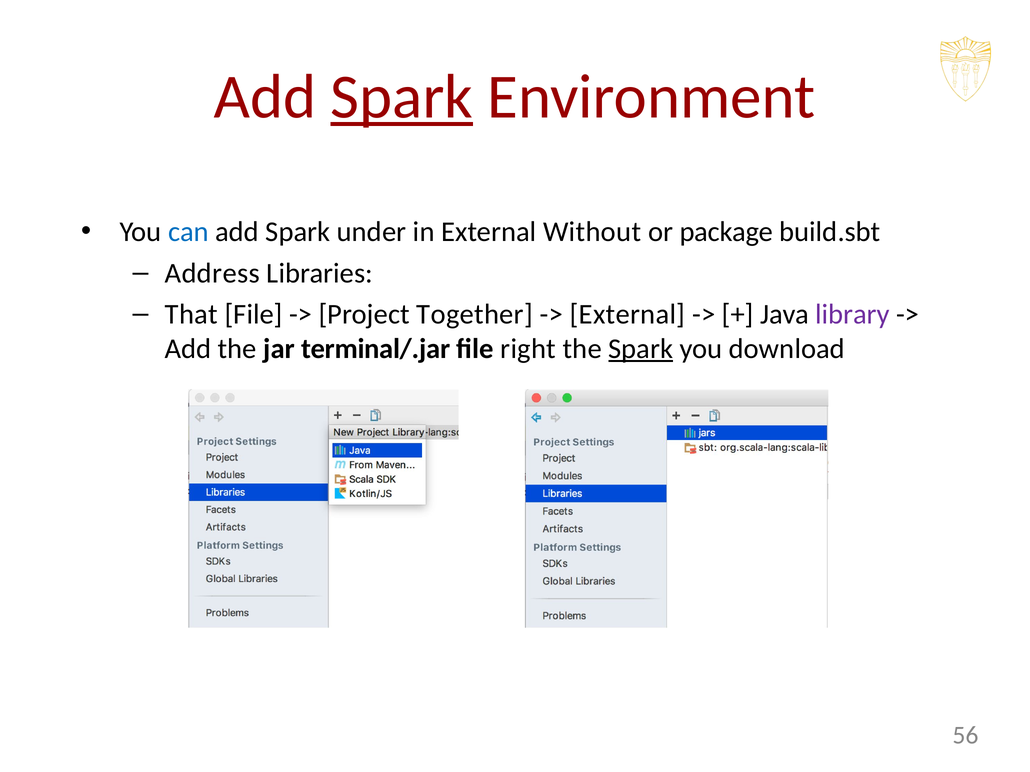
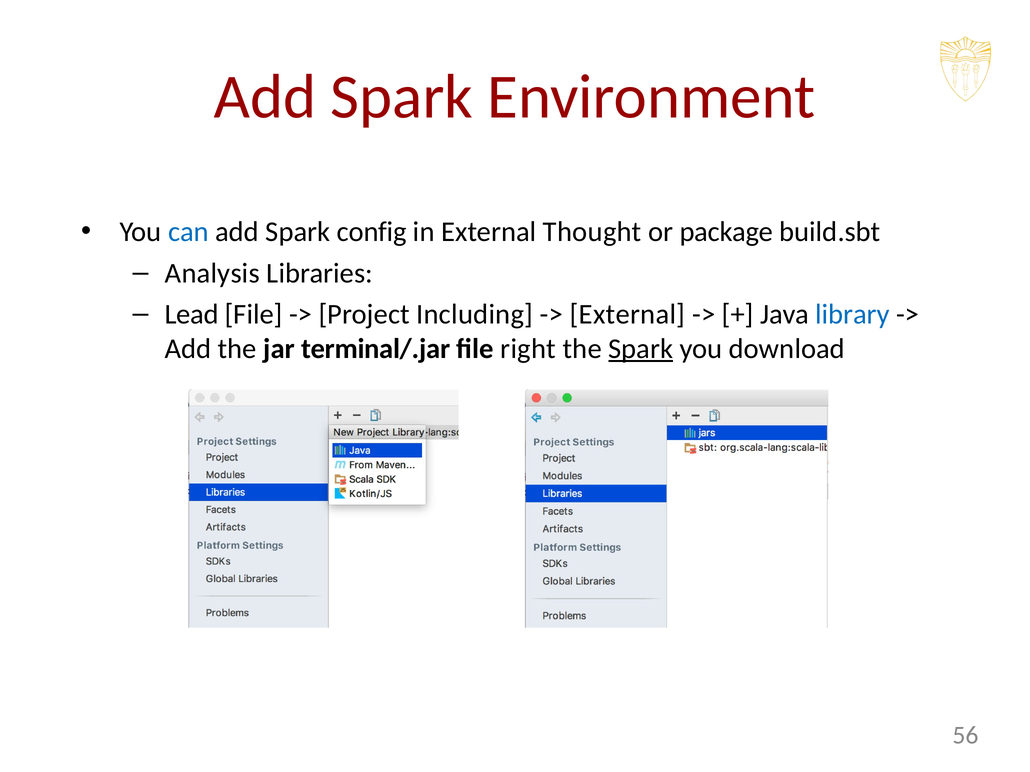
Spark underline: present -> none (402, 97)
under: under -> config (372, 232)
Without: Without -> Thought (592, 232)
Address: Address -> Analysis (212, 273)
That: That -> Lead (192, 315)
Together: Together -> Including (475, 315)
library colour: purple -> blue (852, 315)
